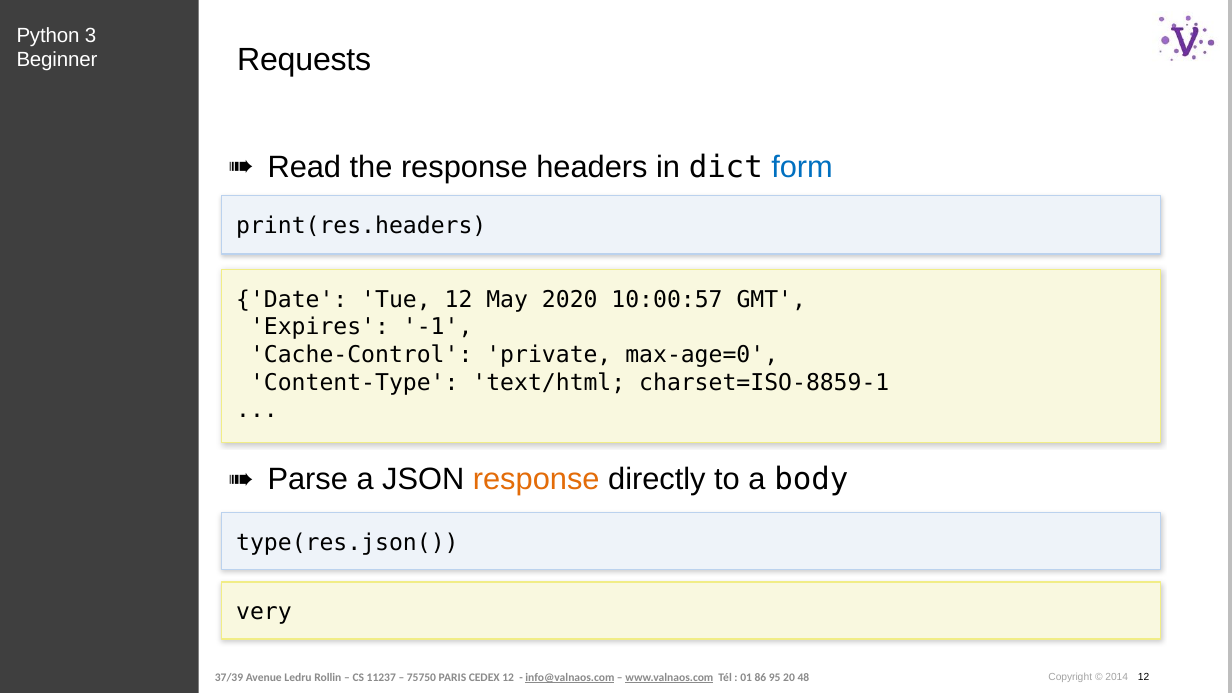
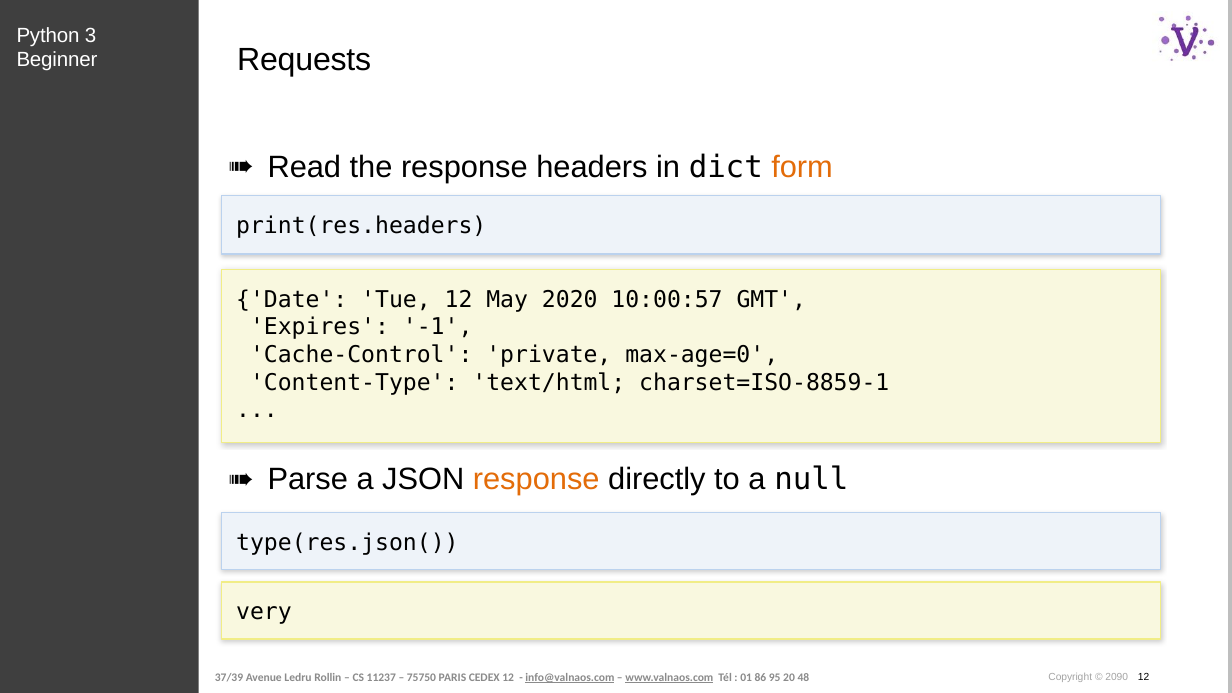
form colour: blue -> orange (802, 167)
body: body -> null (811, 479)
2014: 2014 -> 2090 (1117, 677)
